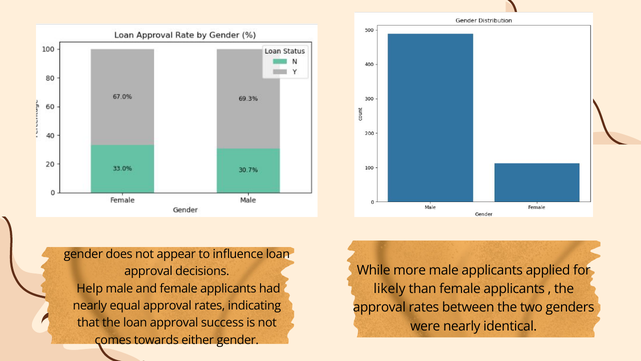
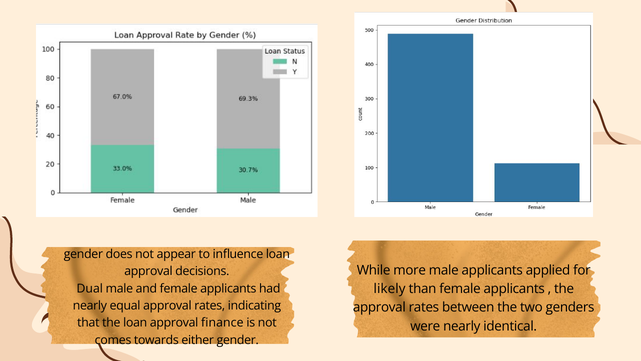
Help: Help -> Dual (90, 288)
success: success -> finance (222, 322)
